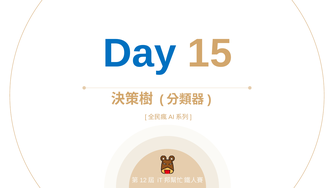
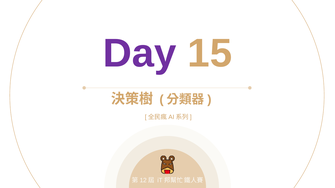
Day colour: blue -> purple (140, 54)
